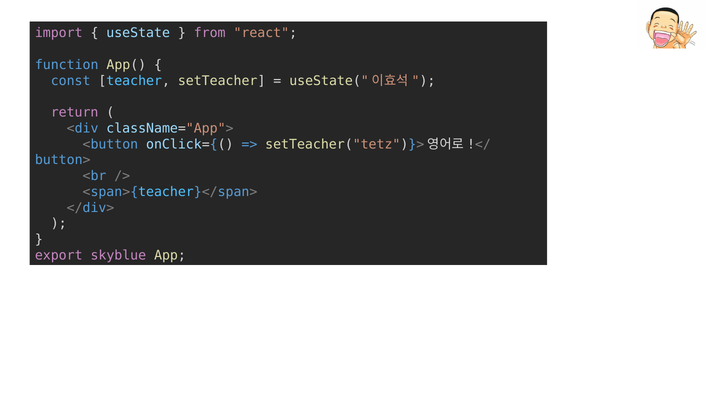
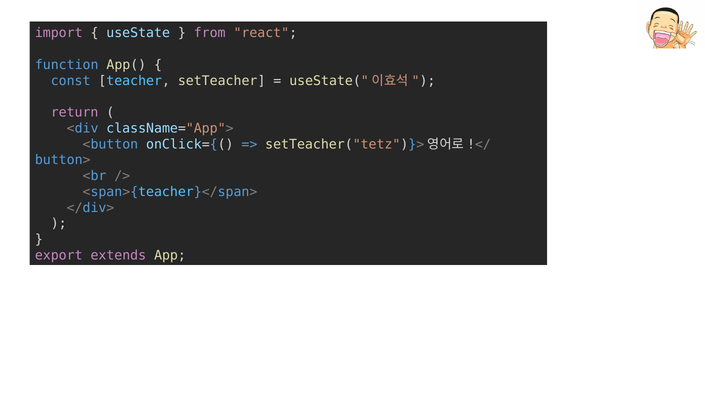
skyblue: skyblue -> extends (118, 255)
